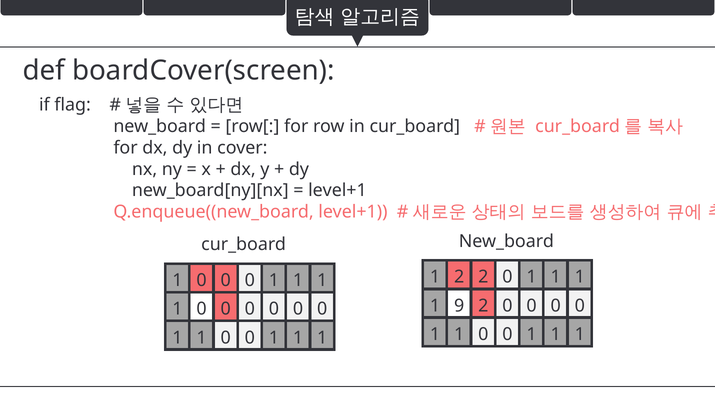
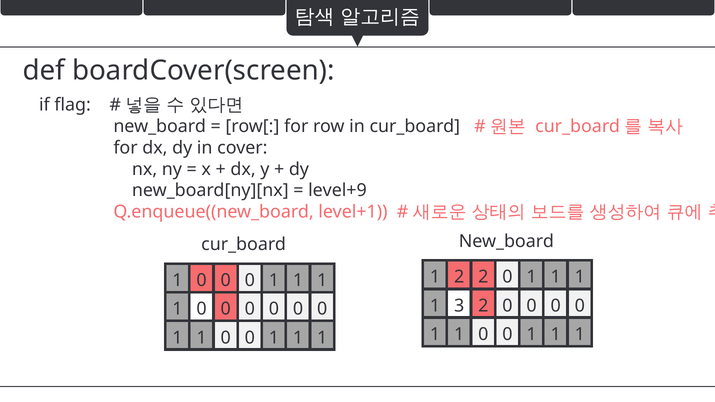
level+1: level+1 -> level+9 (337, 191)
9: 9 -> 3 (459, 306)
